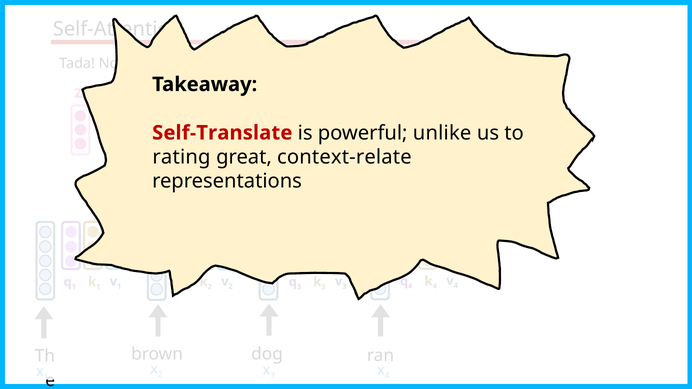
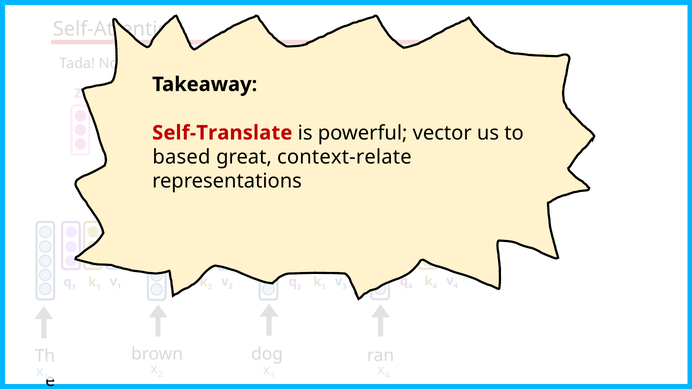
unlike: unlike -> vector (442, 133)
rating: rating -> based (181, 157)
